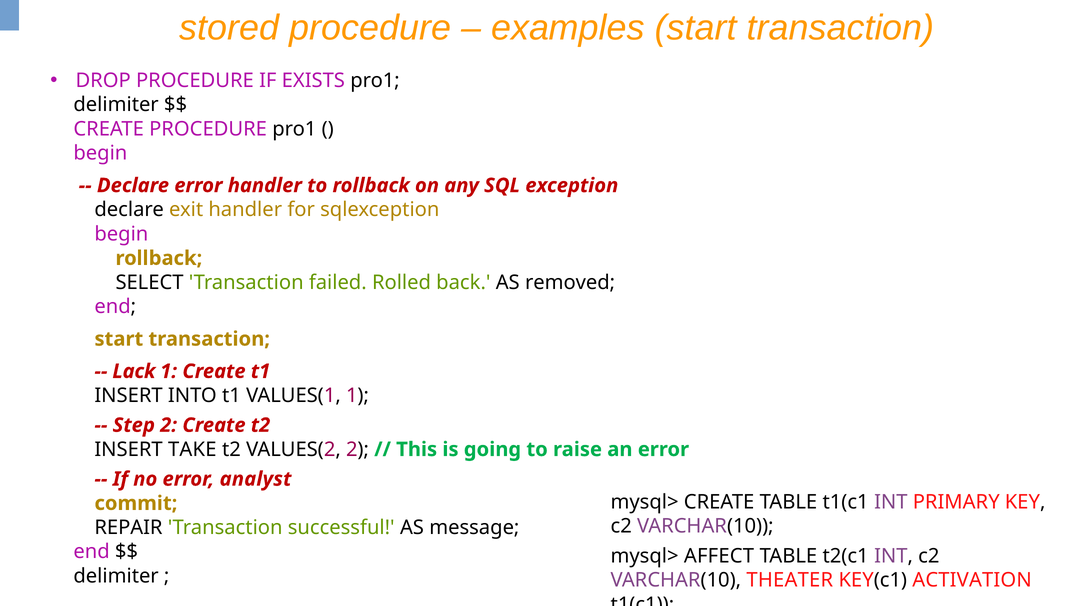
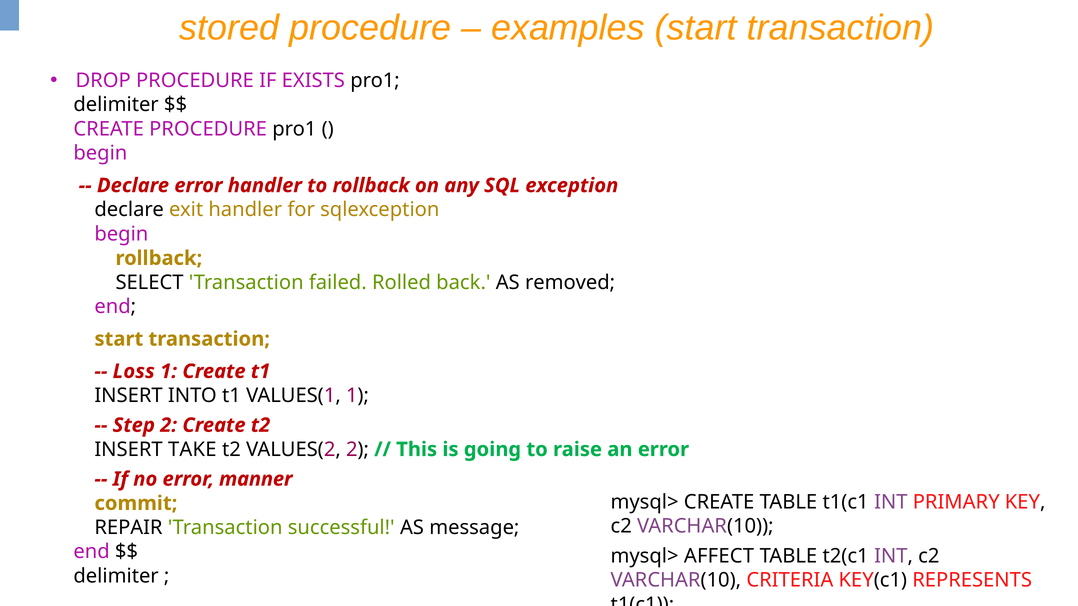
Lack: Lack -> Loss (134, 372)
analyst: analyst -> manner (256, 479)
THEATER: THEATER -> CRITERIA (790, 580)
ACTIVATION: ACTIVATION -> REPRESENTS (972, 580)
